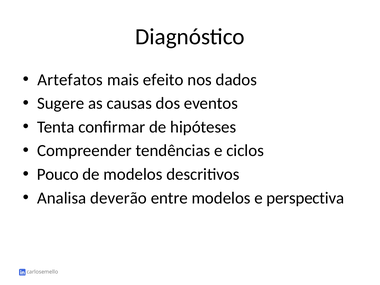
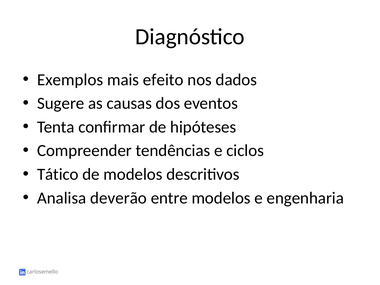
Artefatos: Artefatos -> Exemplos (70, 80)
Pouco: Pouco -> Tático (58, 174)
perspectiva: perspectiva -> engenharia (305, 198)
